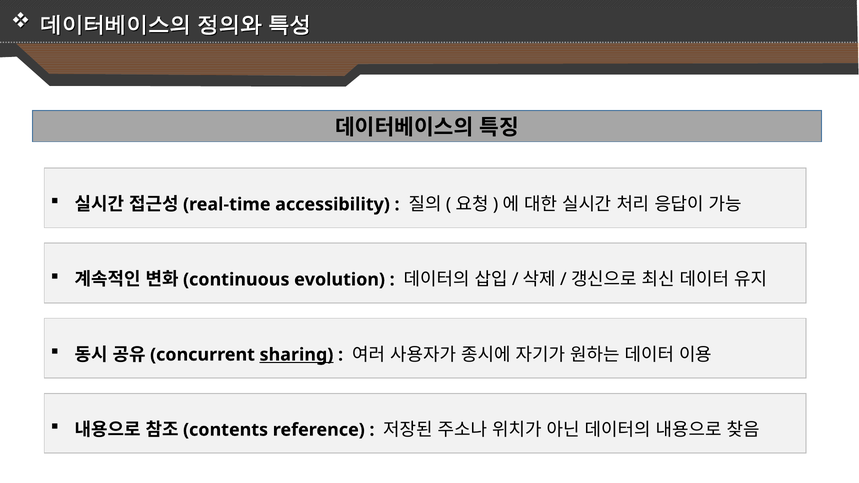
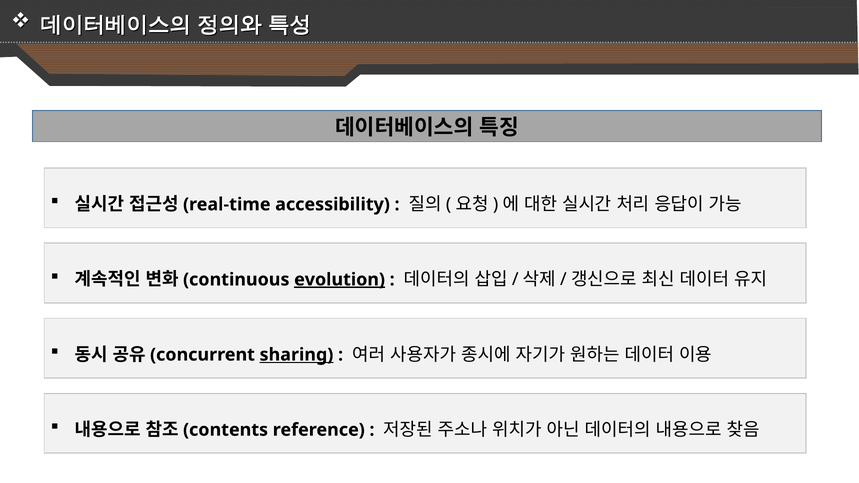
evolution underline: none -> present (340, 280)
